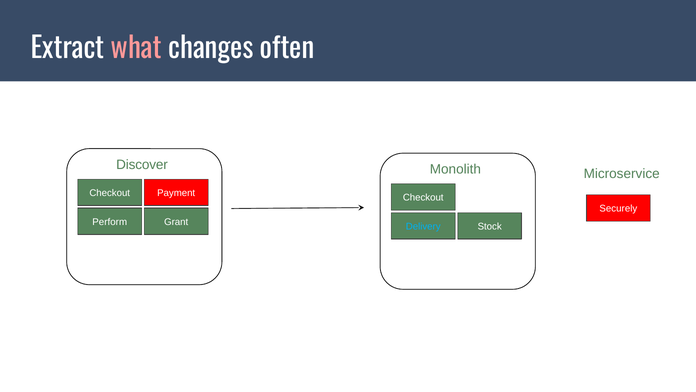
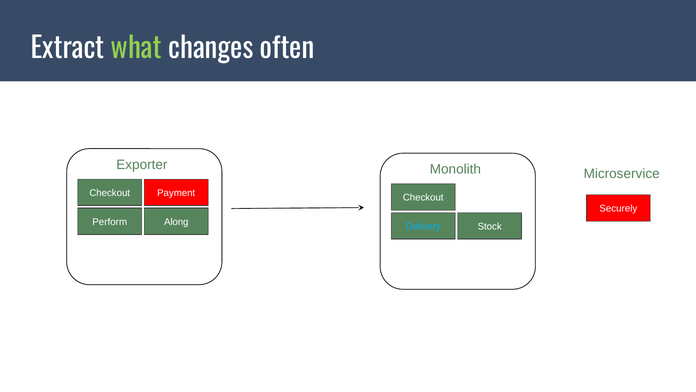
what colour: pink -> light green (136, 49)
Discover: Discover -> Exporter (142, 164)
Grant: Grant -> Along (176, 222)
